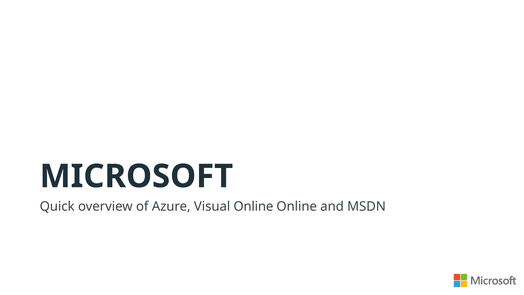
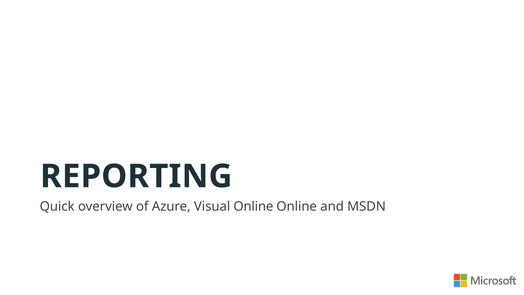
MICROSOFT: MICROSOFT -> REPORTING (136, 176)
